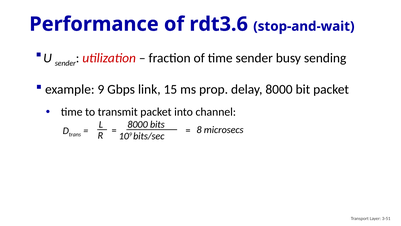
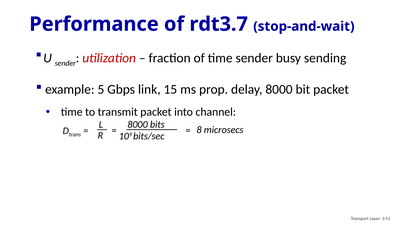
rdt3.6: rdt3.6 -> rdt3.7 (219, 24)
9: 9 -> 5 (101, 89)
